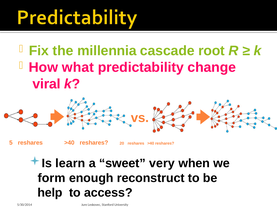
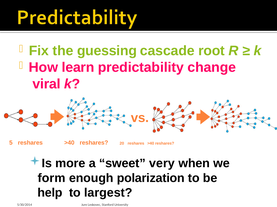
millennia: millennia -> guessing (107, 51)
what: what -> learn (78, 68)
learn: learn -> more (70, 164)
reconstruct: reconstruct -> polarization (151, 179)
access: access -> largest (108, 193)
